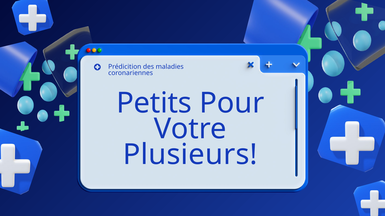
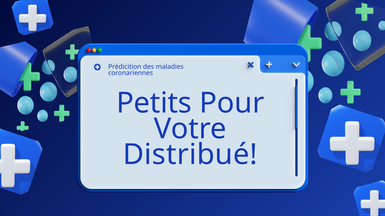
Plusieurs: Plusieurs -> Distribué (190, 155)
